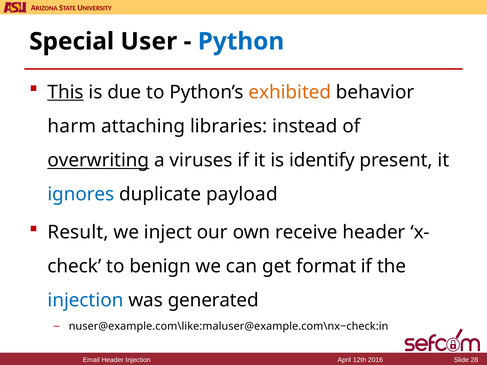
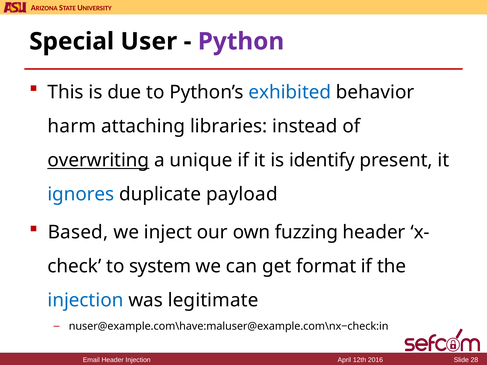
Python colour: blue -> purple (241, 41)
This underline: present -> none (66, 92)
exhibited colour: orange -> blue (290, 92)
viruses: viruses -> unique (201, 160)
Result: Result -> Based (78, 232)
receive: receive -> fuzzing (306, 232)
benign: benign -> system (160, 267)
generated: generated -> legitimate (213, 301)
nuser@example.com\like:maluser@example.com\nx−check:in: nuser@example.com\like:maluser@example.com\nx−check:in -> nuser@example.com\have:maluser@example.com\nx−check:in (229, 327)
